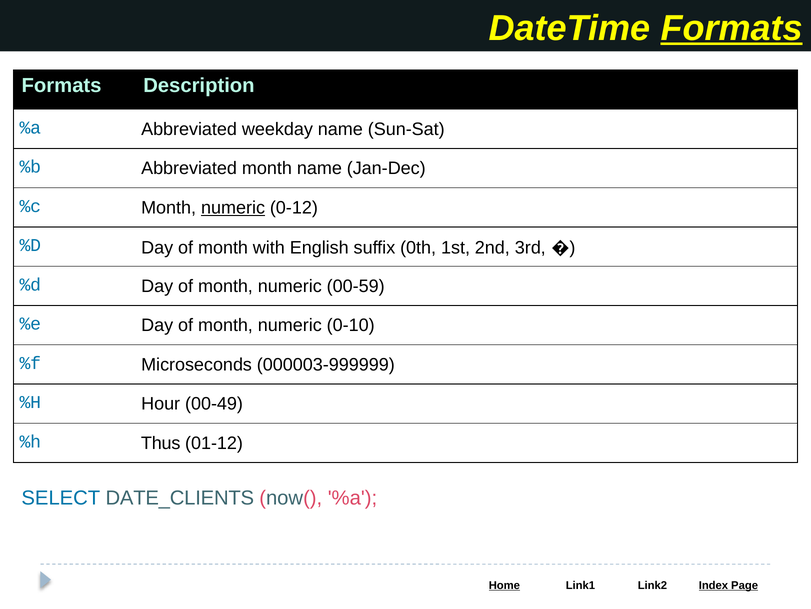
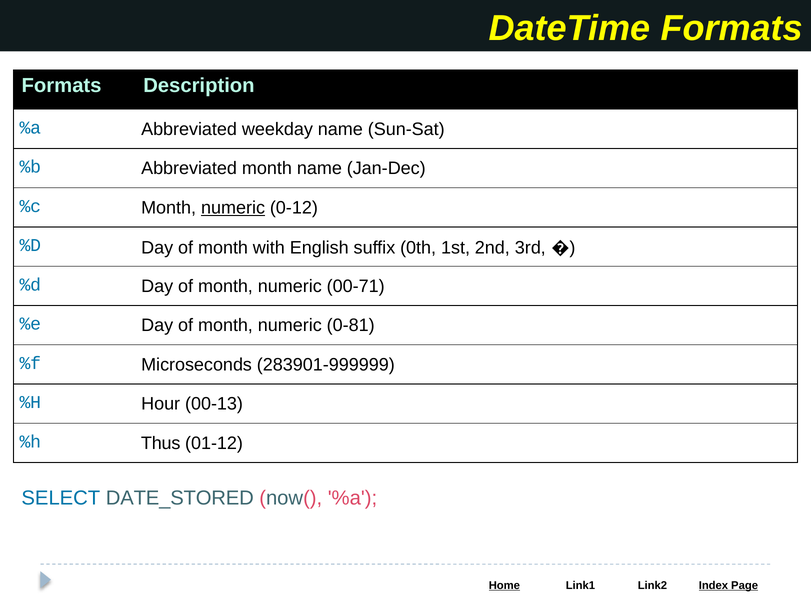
Formats underline: present -> none (732, 28)
00-59: 00-59 -> 00-71 (356, 286)
0-10: 0-10 -> 0-81 (351, 325)
000003-999999: 000003-999999 -> 283901-999999 (326, 364)
00-49: 00-49 -> 00-13 (214, 403)
DATE_CLIENTS: DATE_CLIENTS -> DATE_STORED (180, 497)
